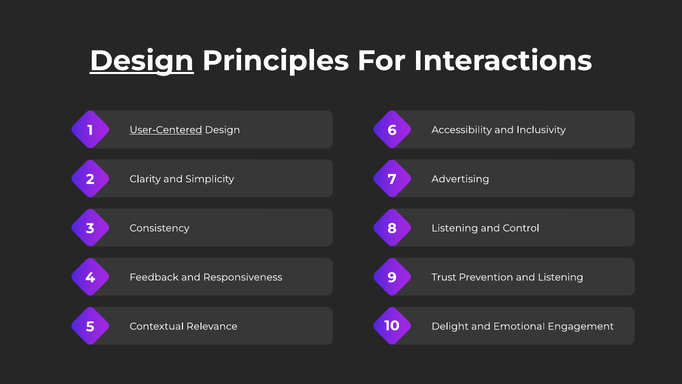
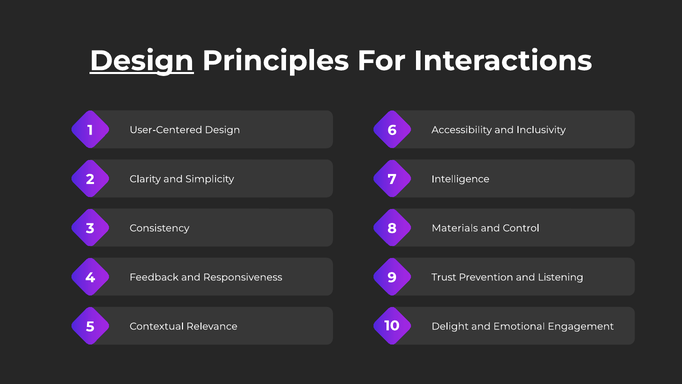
User-Centered underline: present -> none (166, 130)
Advertising: Advertising -> Intelligence (461, 179)
Listening: Listening -> Materials (455, 228)
